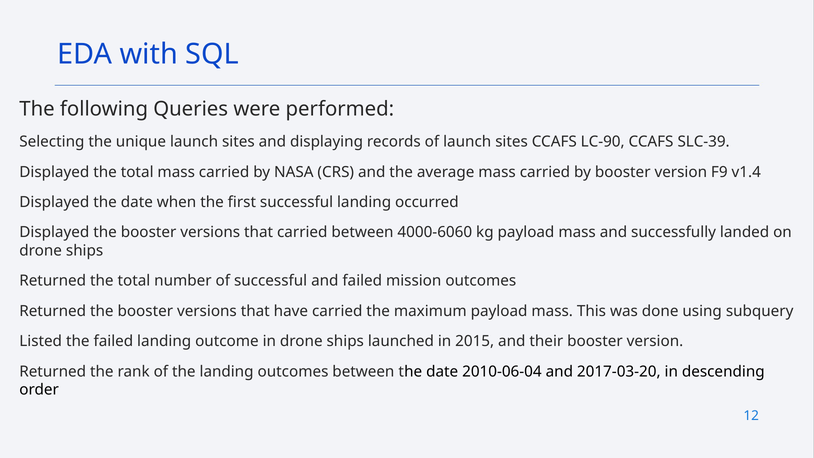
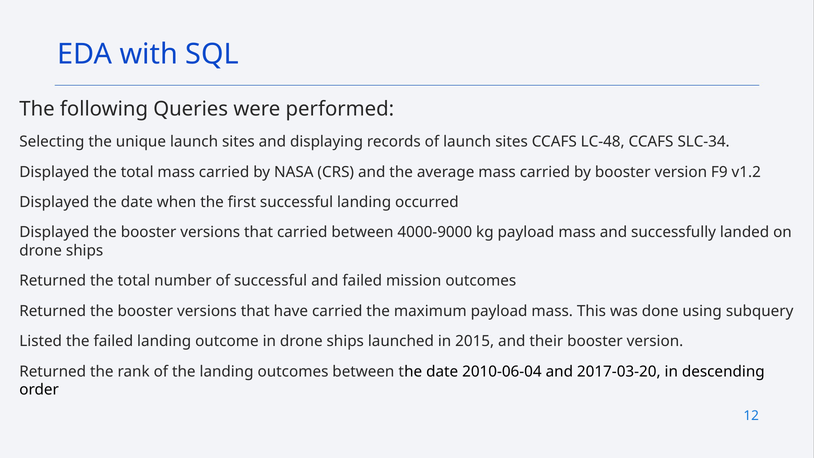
LC-90: LC-90 -> LC-48 (603, 142)
SLC-39: SLC-39 -> SLC-34 (704, 142)
v1.4: v1.4 -> v1.2 (746, 172)
4000-6060: 4000-6060 -> 4000-9000 (435, 232)
